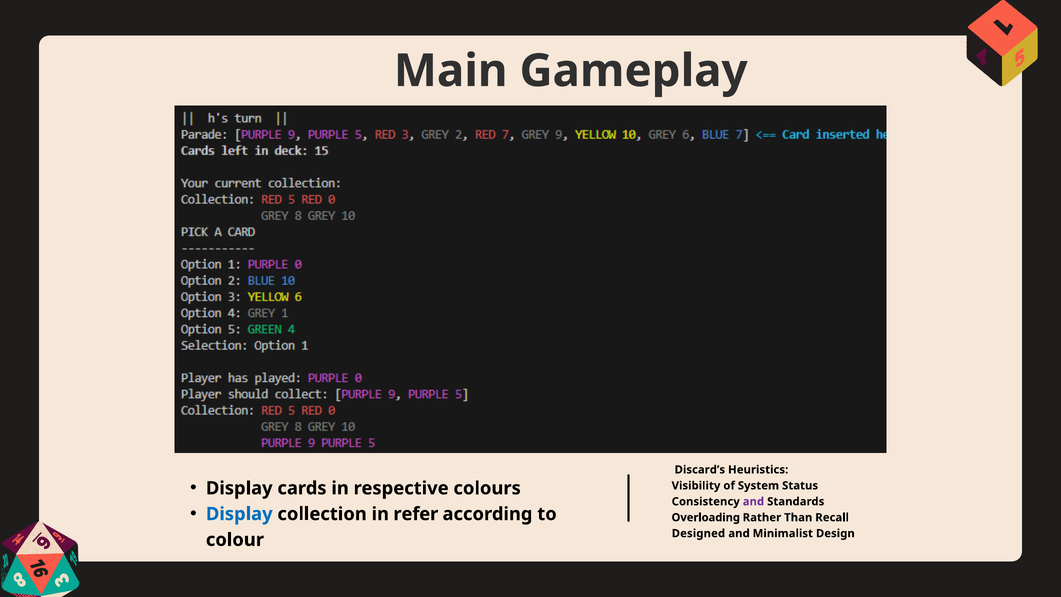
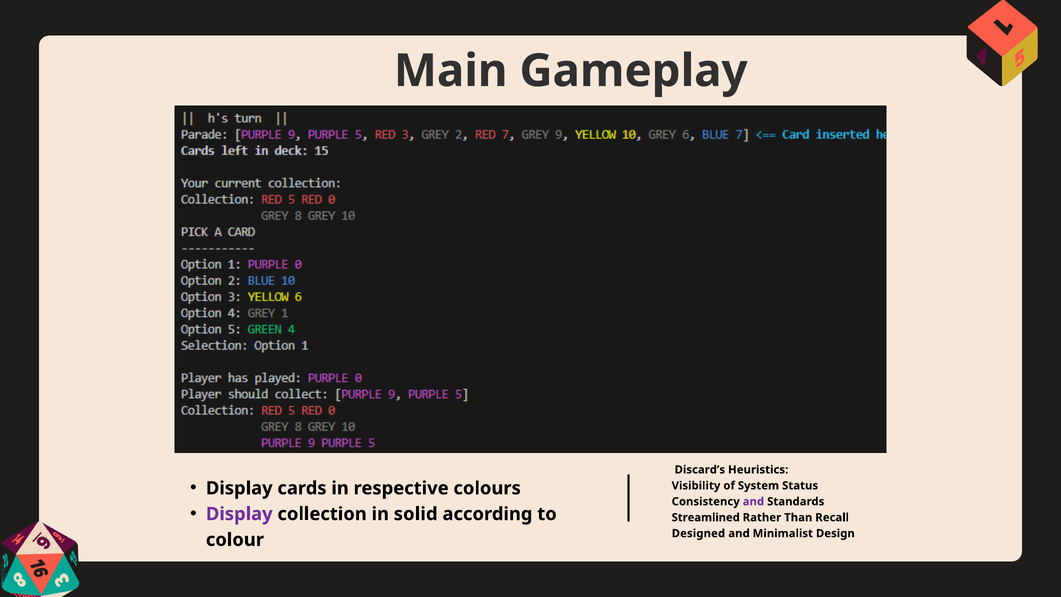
Display colour: blue -> purple (239, 514)
refer: refer -> solid (416, 514)
Overloading: Overloading -> Streamlined (706, 517)
